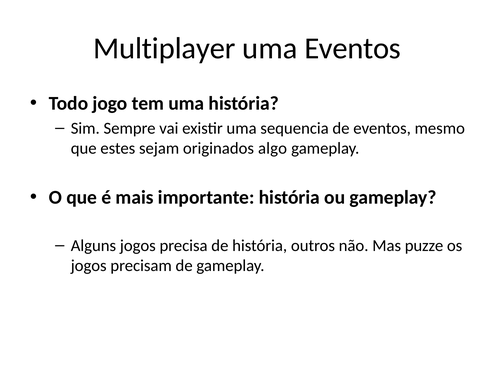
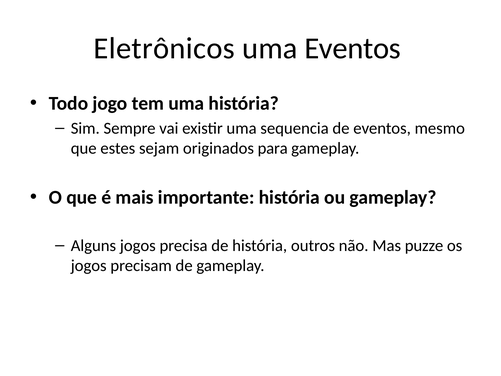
Multiplayer: Multiplayer -> Eletrônicos (164, 48)
algo: algo -> para (273, 148)
